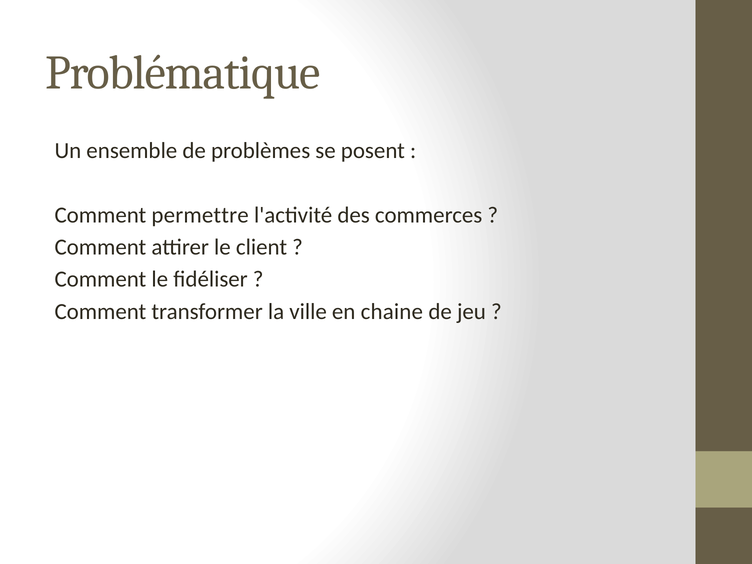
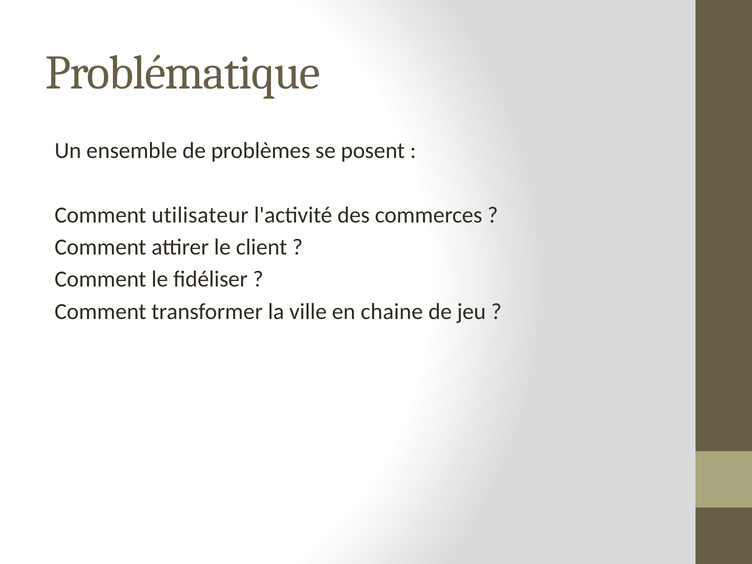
permettre: permettre -> utilisateur (200, 215)
